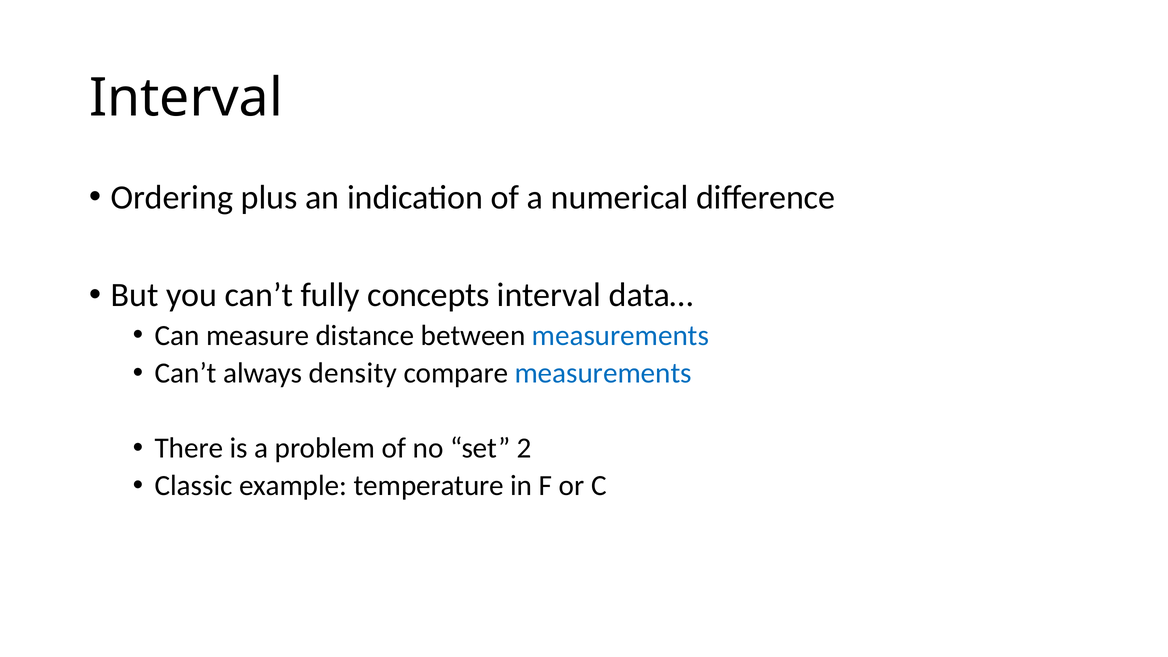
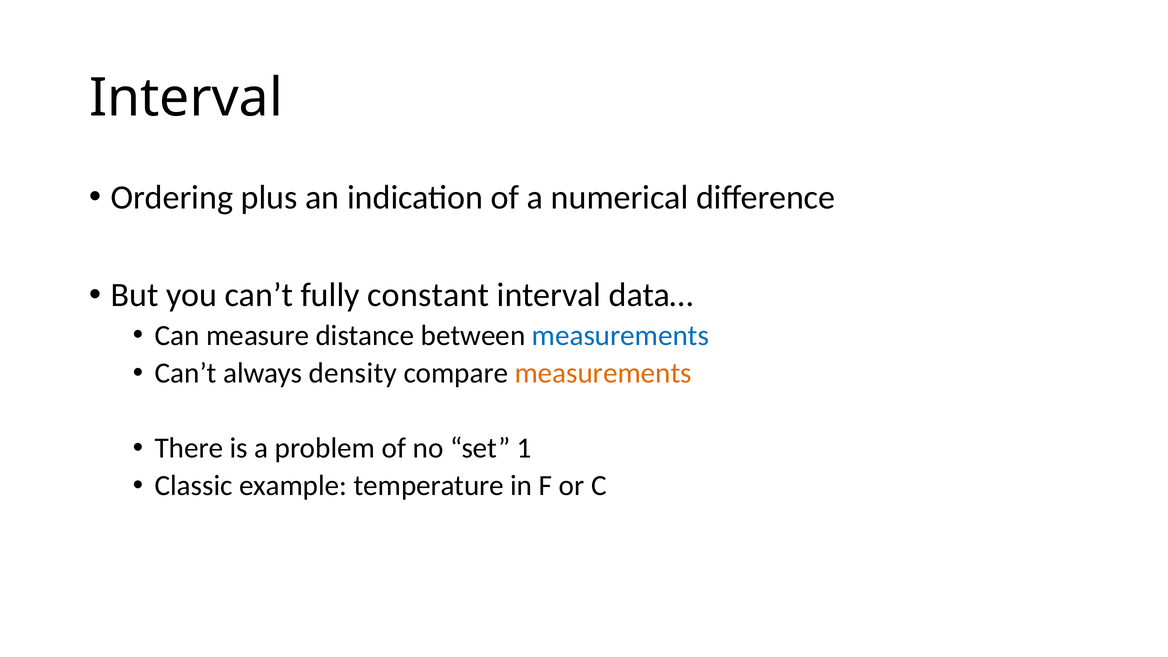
concepts: concepts -> constant (428, 295)
measurements colour: blue -> orange (603, 373)
2: 2 -> 1 (524, 448)
